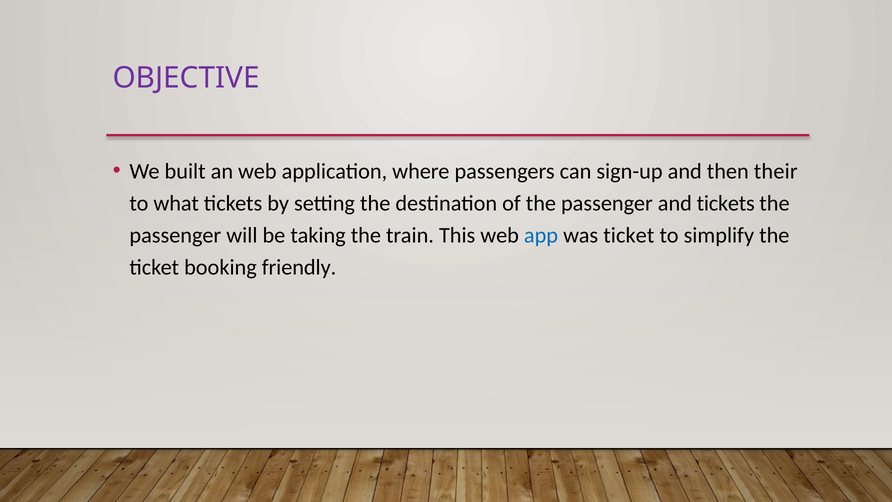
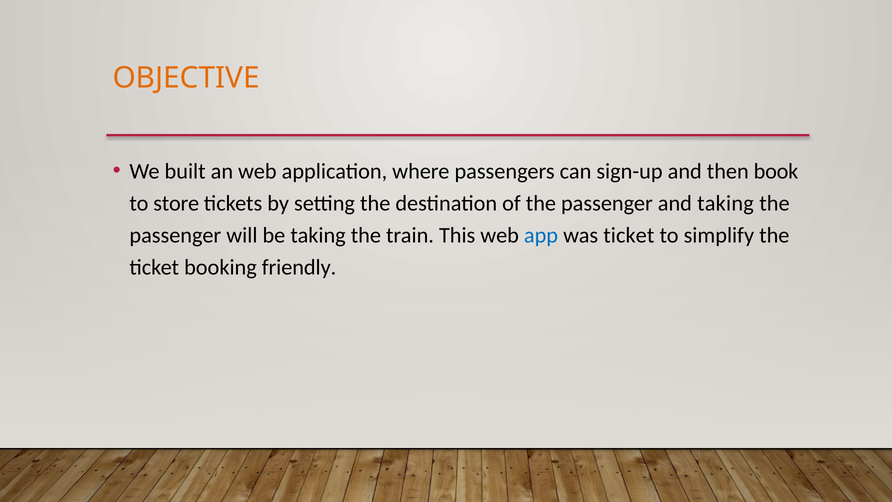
OBJECTIVE colour: purple -> orange (186, 78)
their: their -> book (776, 171)
what: what -> store (176, 203)
and tickets: tickets -> taking (726, 203)
